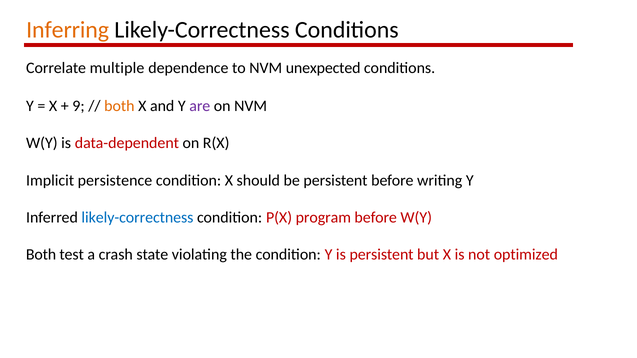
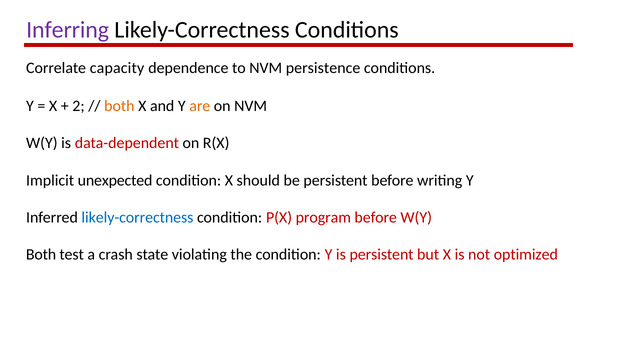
Inferring colour: orange -> purple (68, 30)
multiple: multiple -> capacity (117, 68)
unexpected: unexpected -> persistence (323, 68)
9: 9 -> 2 (79, 106)
are colour: purple -> orange (200, 106)
persistence: persistence -> unexpected (115, 180)
